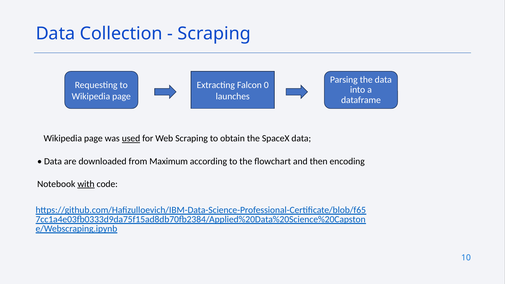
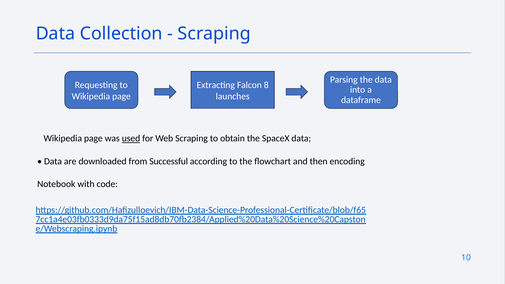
0: 0 -> 8 (266, 85)
Maximum: Maximum -> Successful (169, 161)
with underline: present -> none (86, 184)
